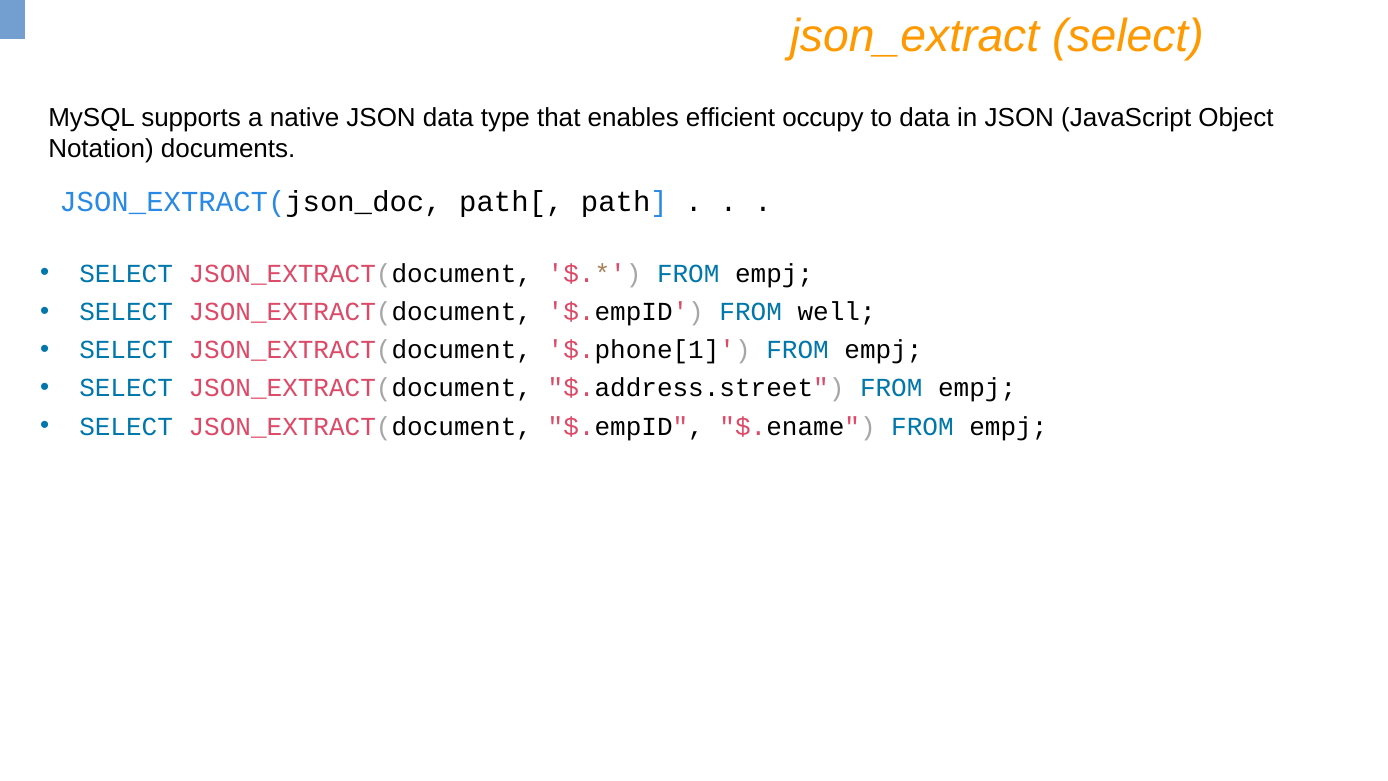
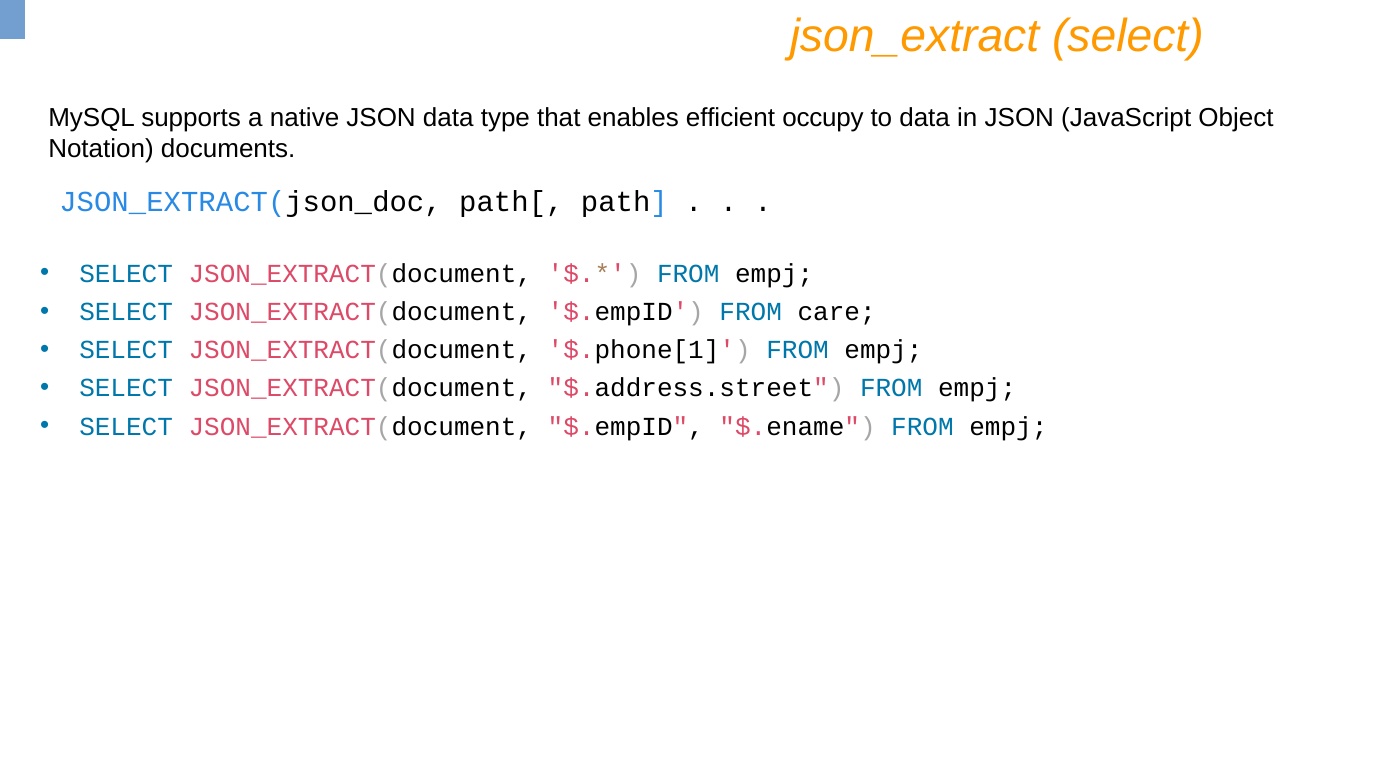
well: well -> care (837, 312)
